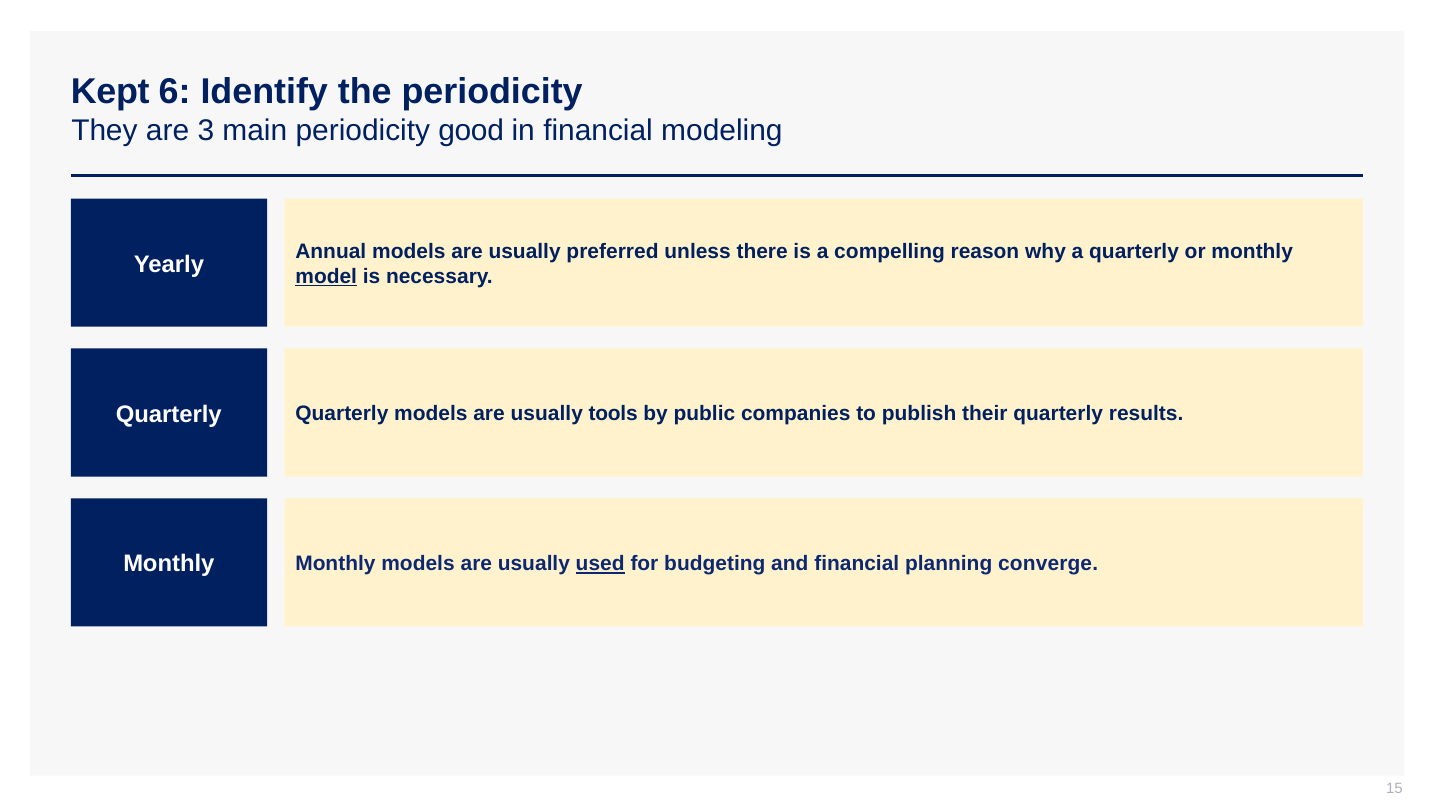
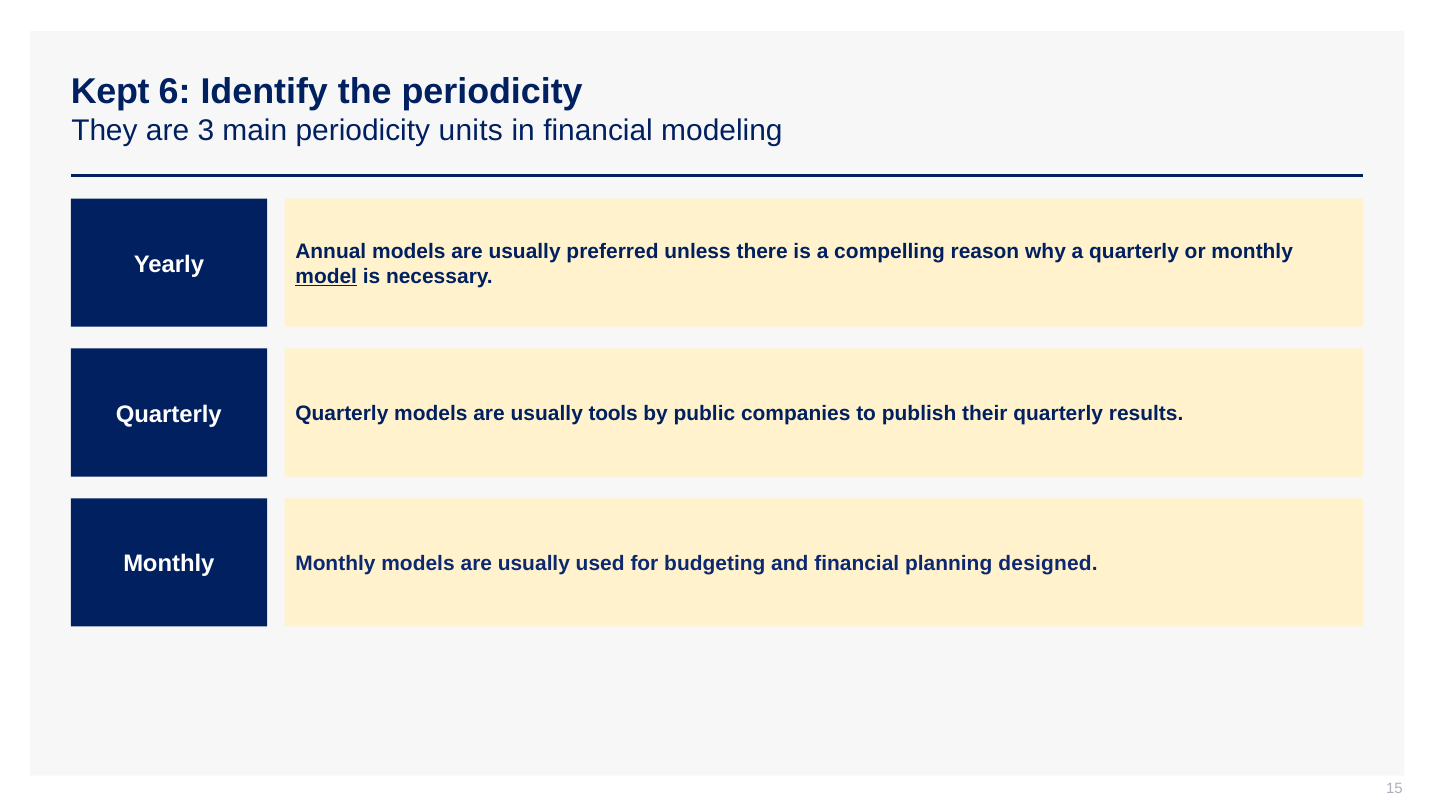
good: good -> units (471, 131)
used underline: present -> none (600, 564)
converge: converge -> designed (1048, 564)
